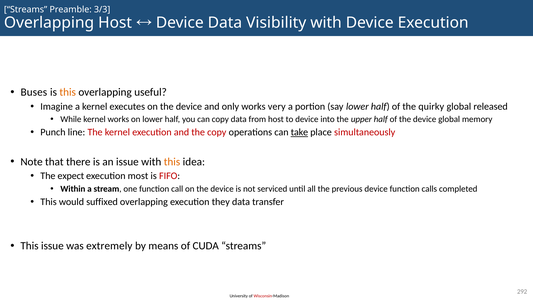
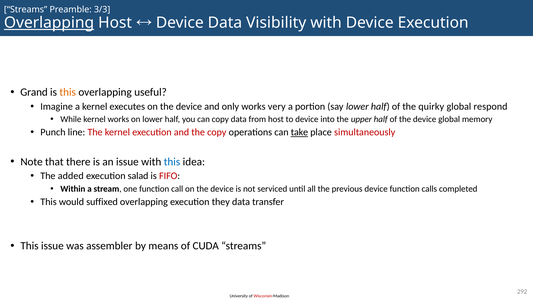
Overlapping underline: none -> present (49, 23)
Buses: Buses -> Grand (34, 92)
released: released -> respond (491, 106)
this colour: orange -> blue (172, 162)
expect: expect -> added (71, 176)
most: most -> salad (138, 176)
extremely: extremely -> assembler (109, 246)
